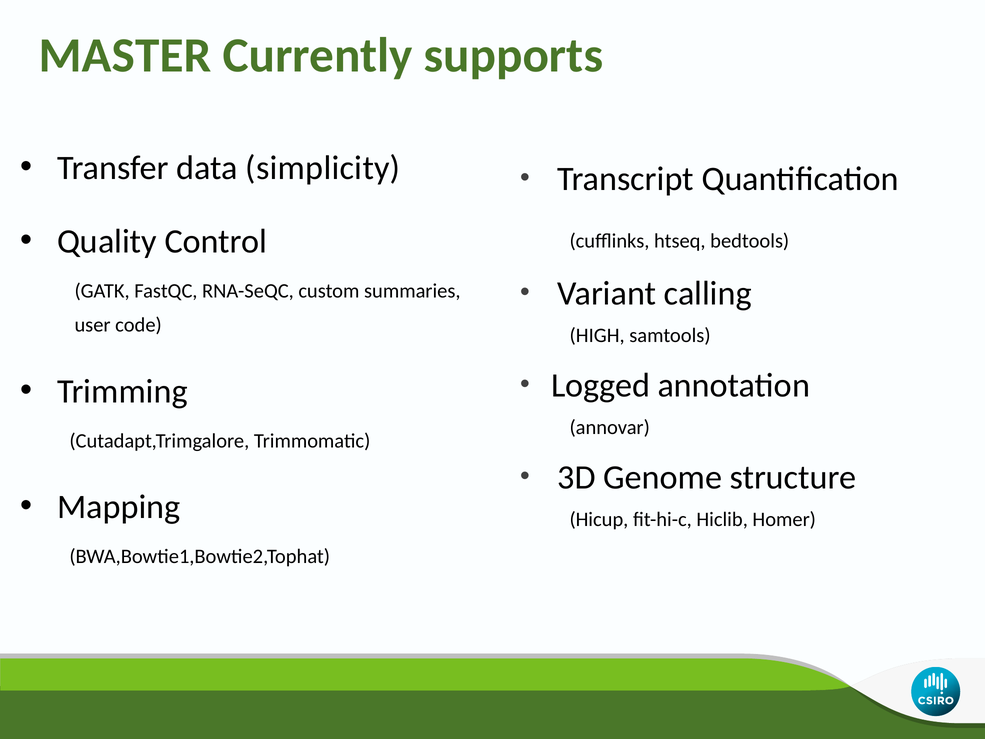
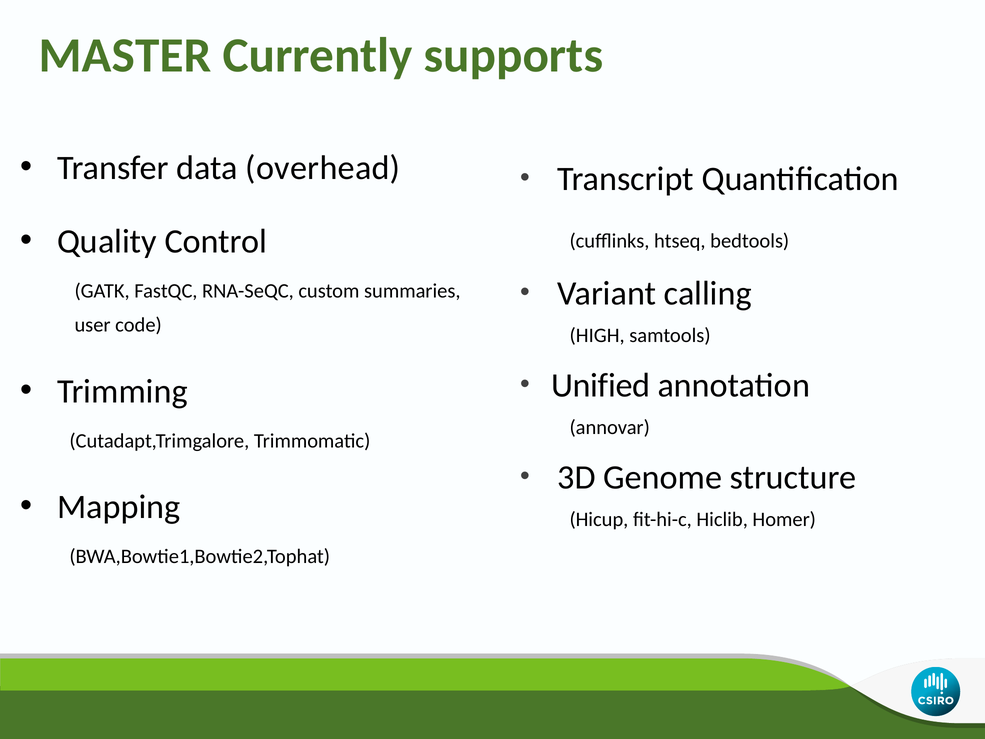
simplicity: simplicity -> overhead (323, 168)
Logged: Logged -> Unified (601, 386)
